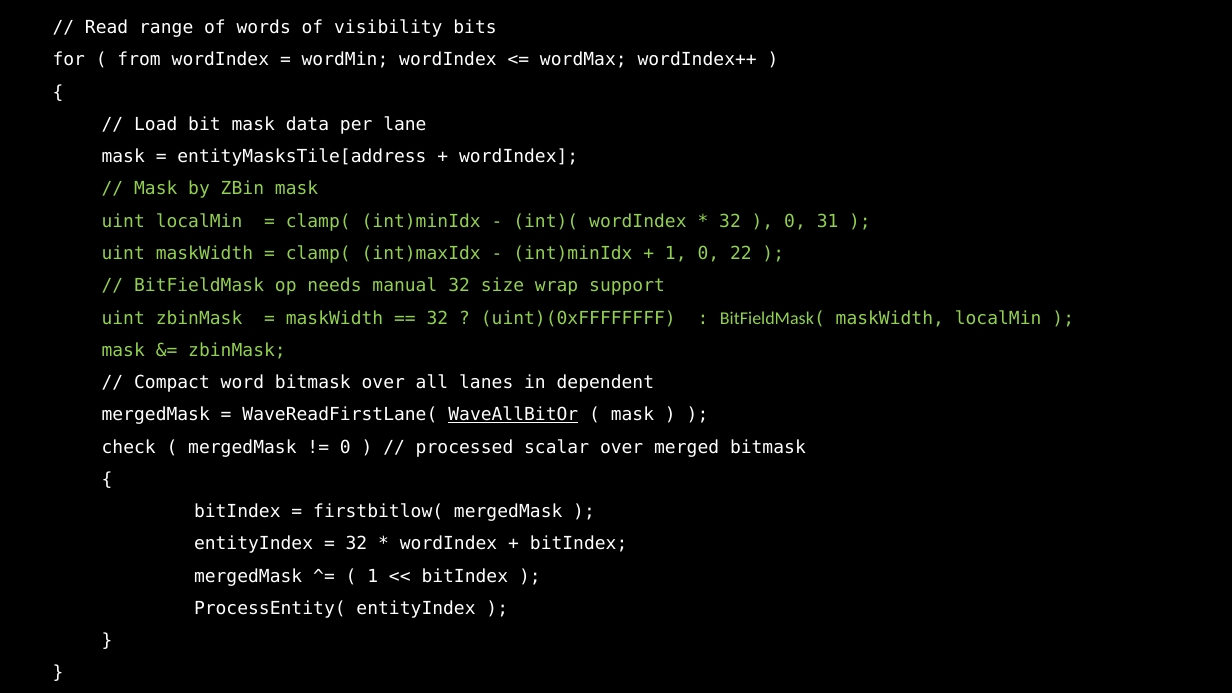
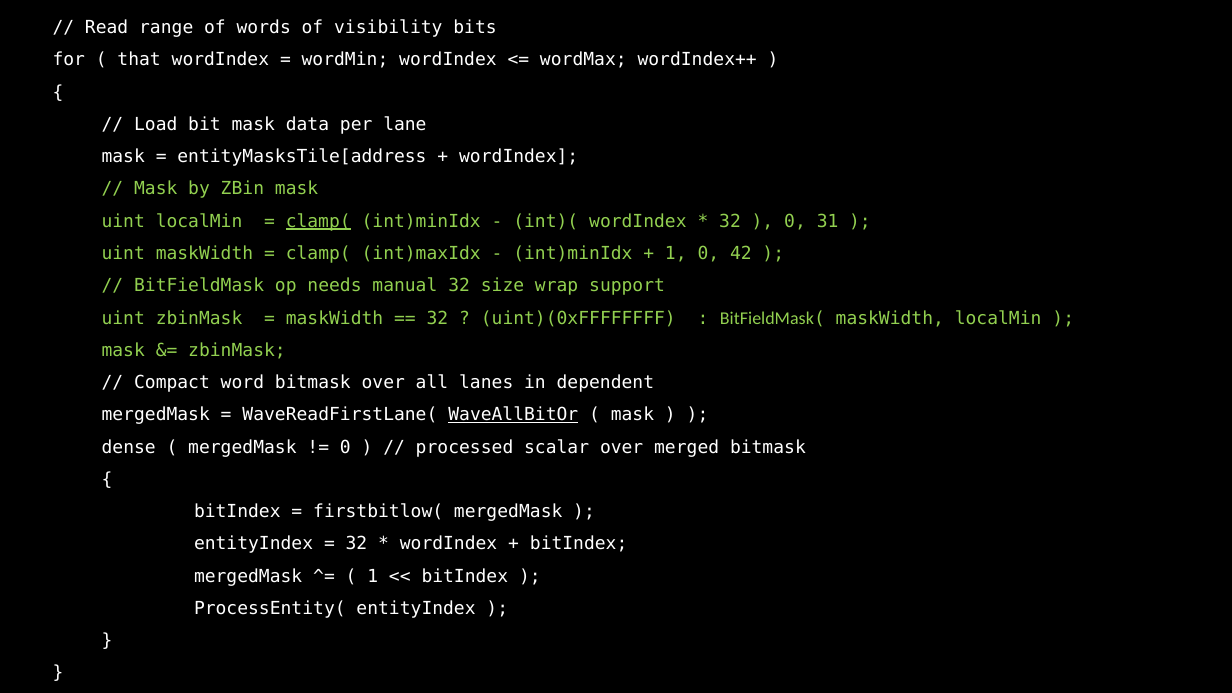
from: from -> that (139, 60)
clamp( underline: none -> present (318, 221)
22: 22 -> 42 (741, 254)
check: check -> dense (129, 447)
